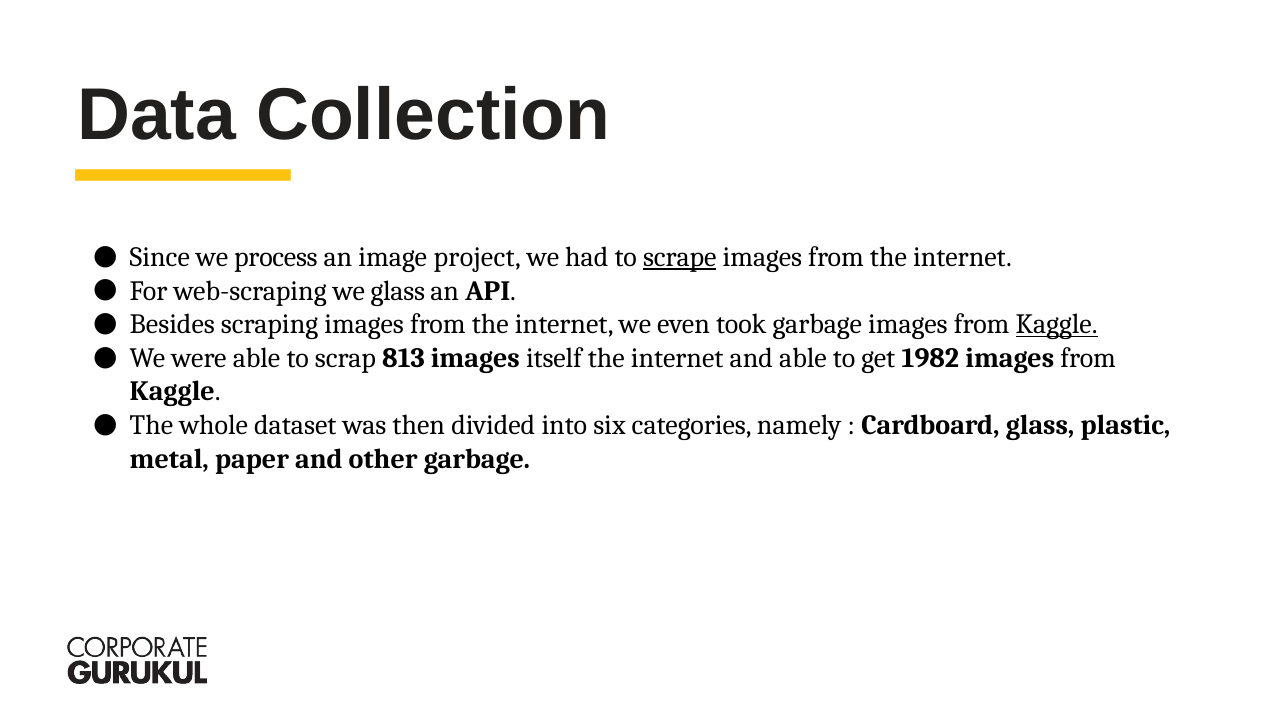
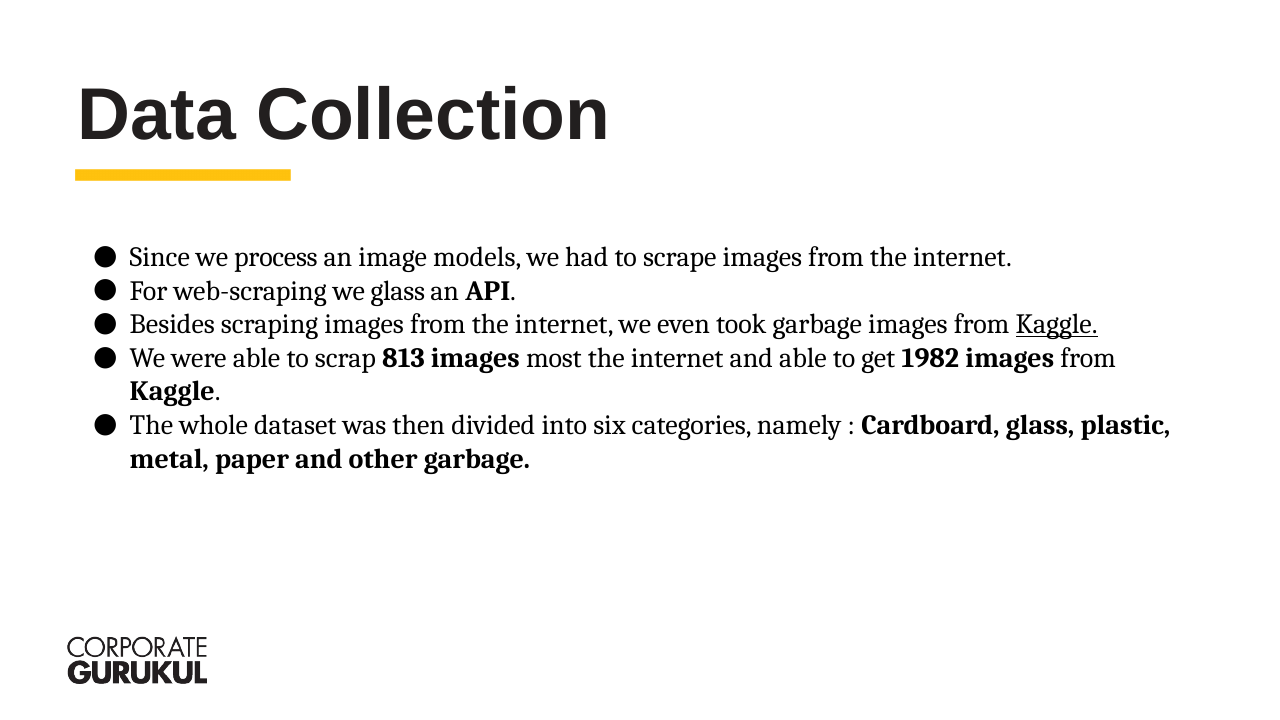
project: project -> models (477, 257)
scrape underline: present -> none (680, 257)
itself: itself -> most (554, 358)
